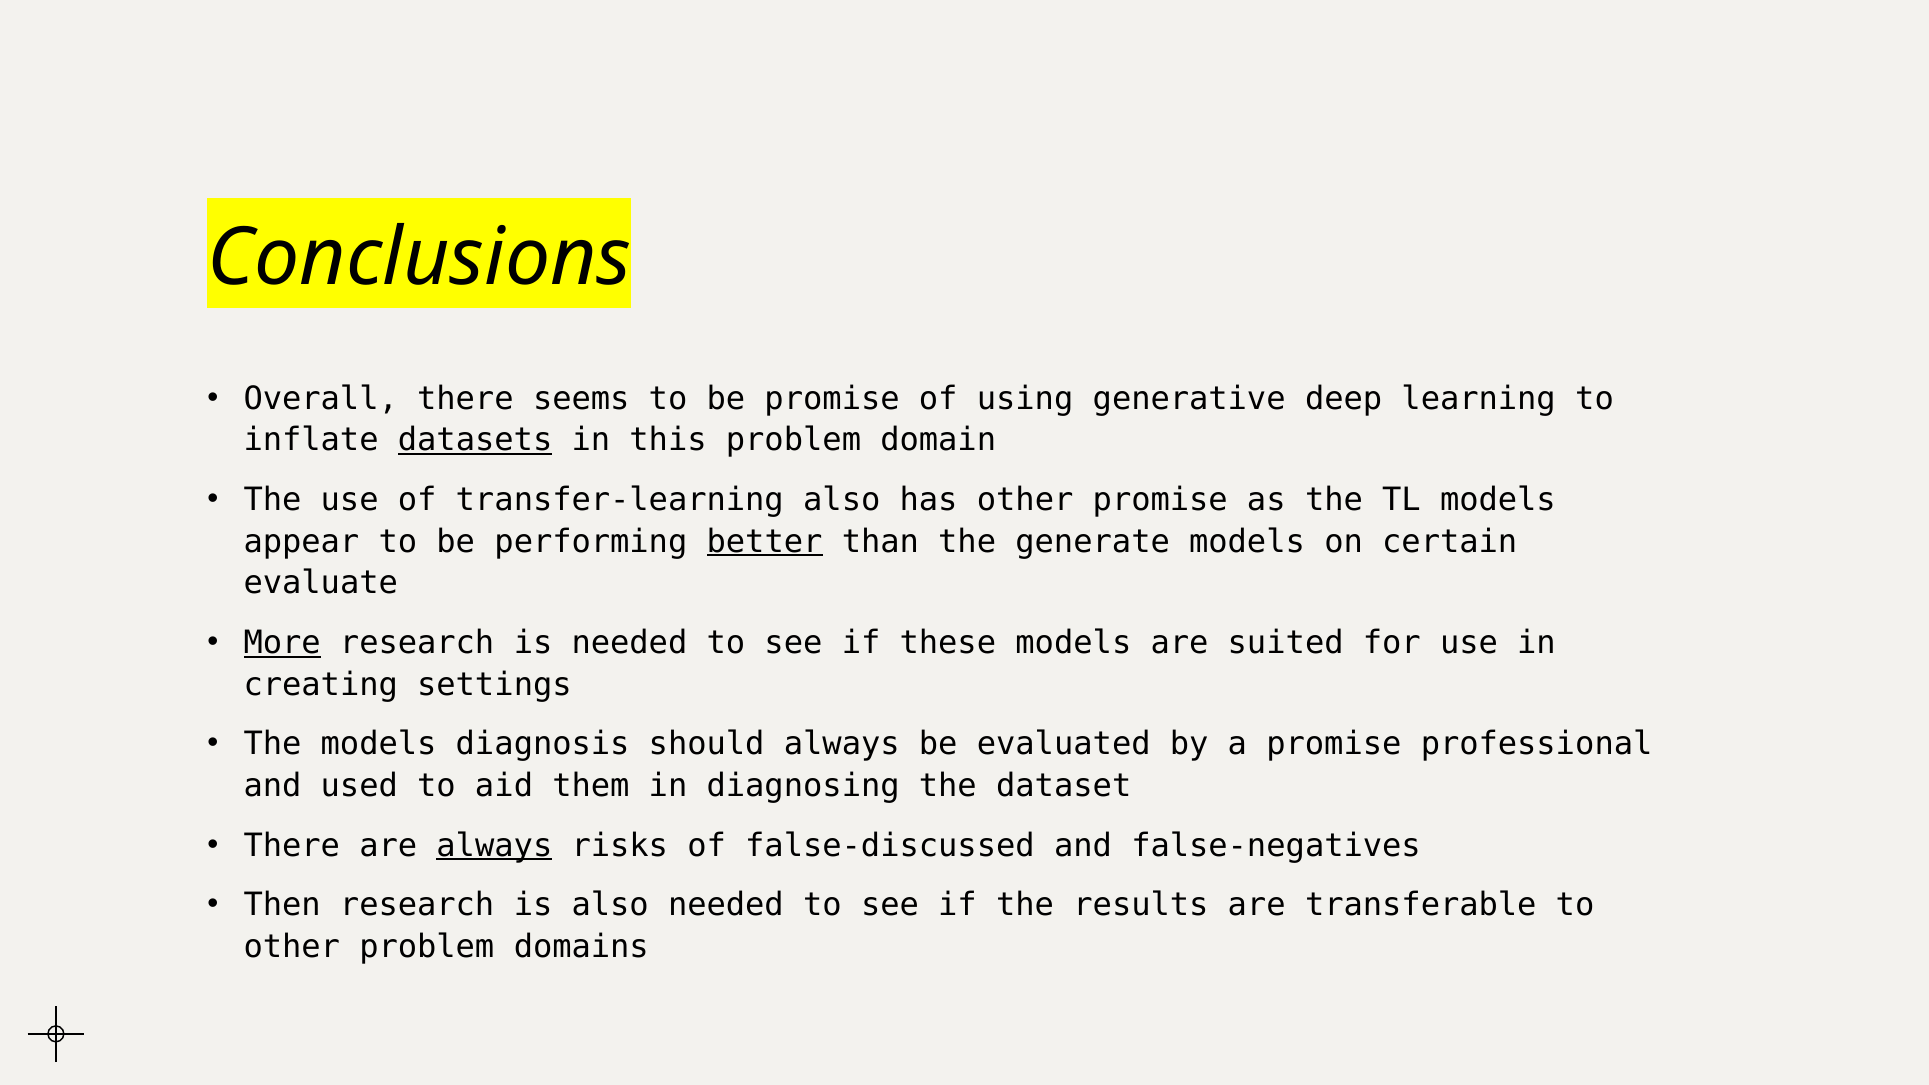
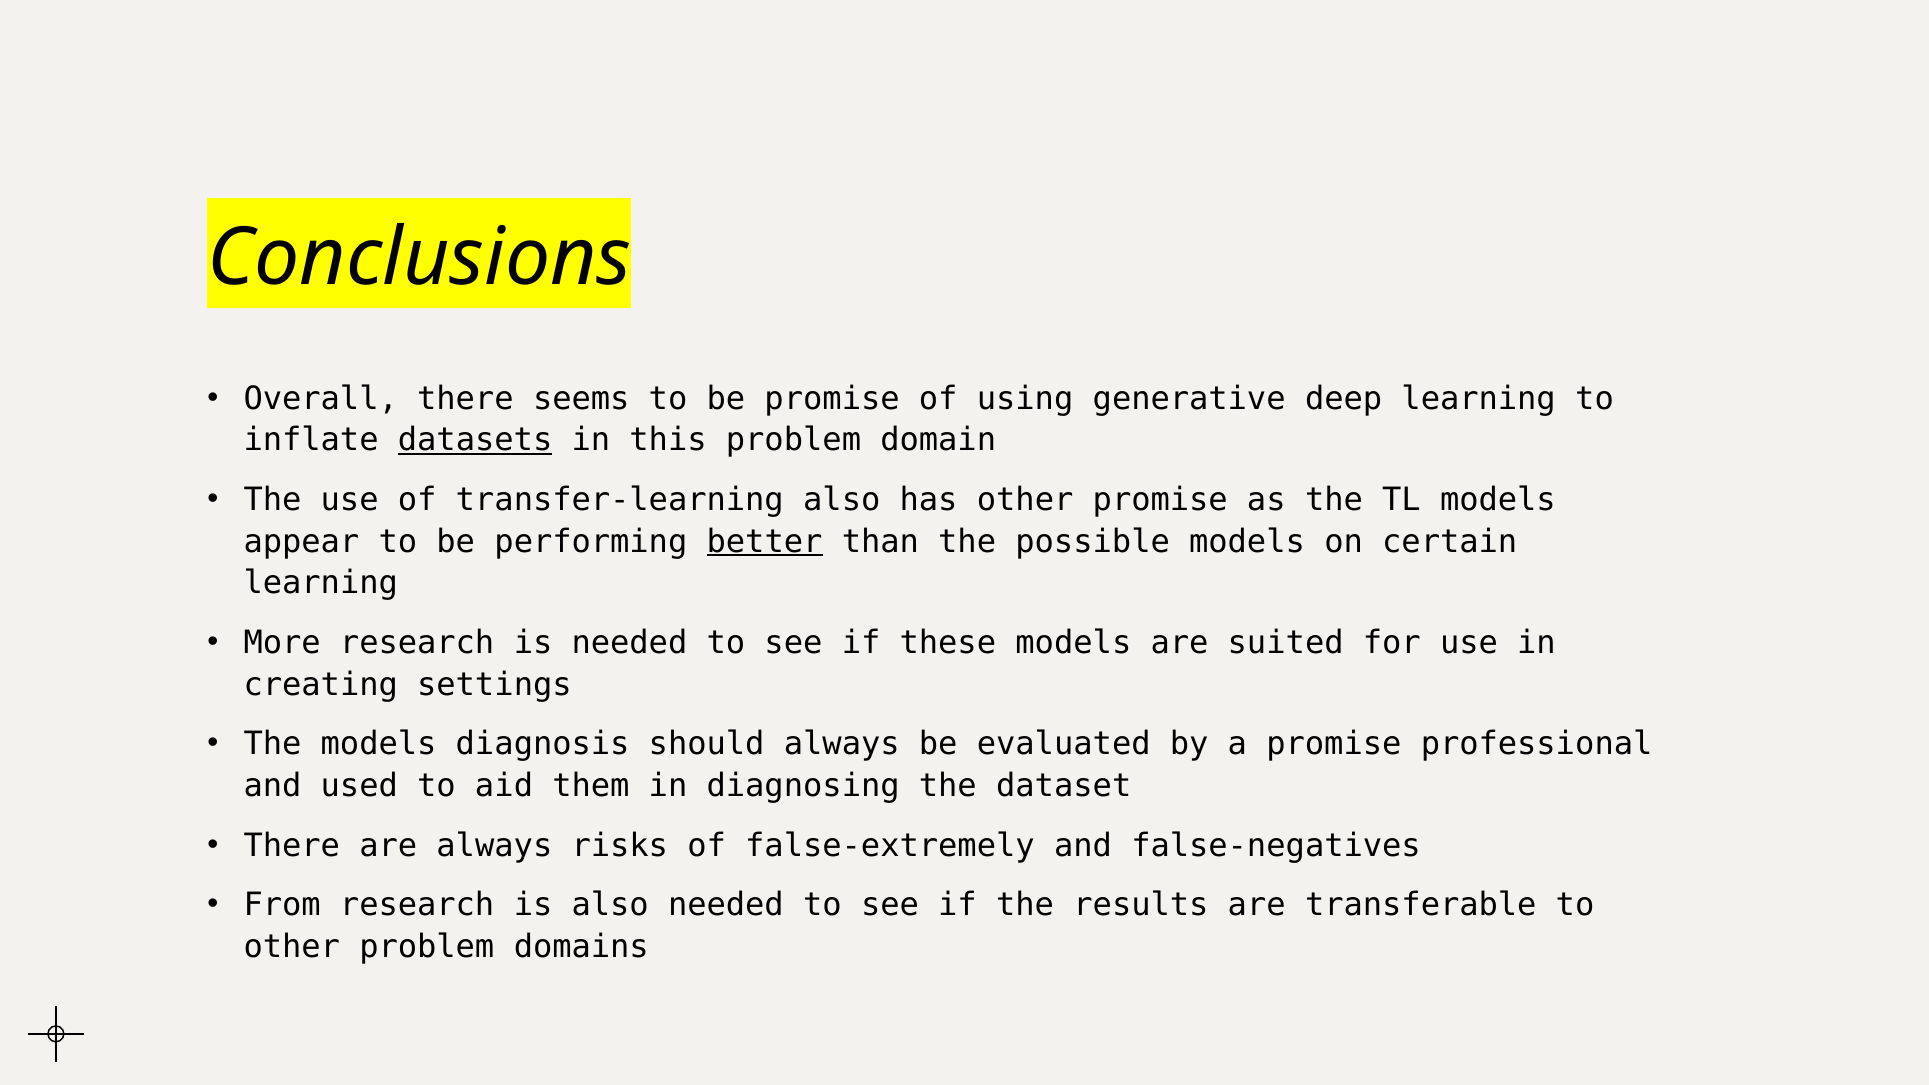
generate: generate -> possible (1093, 542)
evaluate: evaluate -> learning (321, 583)
More underline: present -> none (282, 643)
always underline: present -> none (494, 846)
false-discussed: false-discussed -> false-extremely (890, 846)
Then: Then -> From (282, 905)
